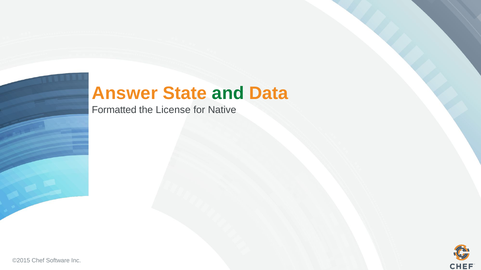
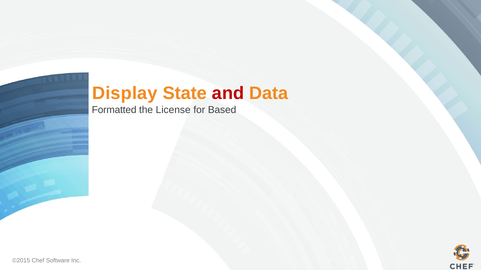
Answer: Answer -> Display (125, 94)
and colour: green -> red (228, 94)
Native: Native -> Based (222, 110)
